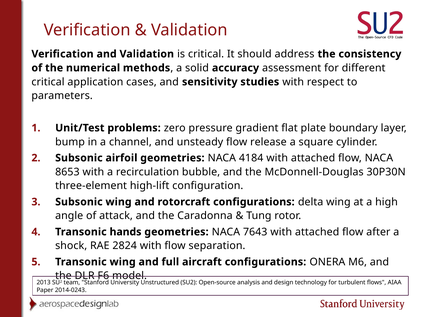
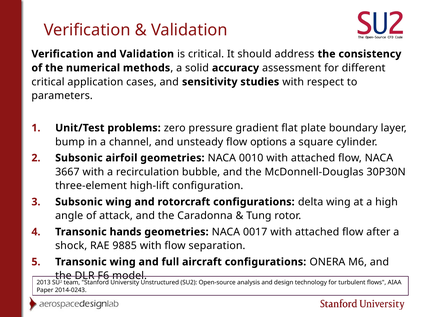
release: release -> options (269, 142)
4184: 4184 -> 0010 (251, 158)
8653: 8653 -> 3667 (67, 172)
7643: 7643 -> 0017 (255, 232)
2824: 2824 -> 9885 (125, 245)
